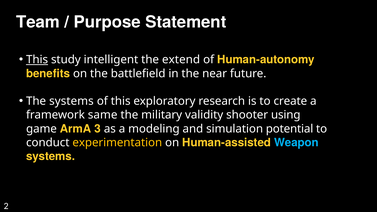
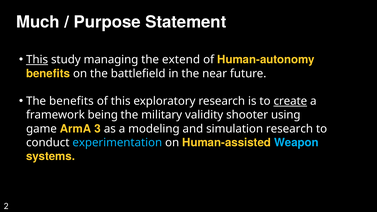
Team: Team -> Much (38, 22)
intelligent: intelligent -> managing (111, 60)
The systems: systems -> benefits (71, 101)
create underline: none -> present (290, 101)
same: same -> being (103, 115)
simulation potential: potential -> research (290, 129)
experimentation colour: yellow -> light blue (117, 143)
